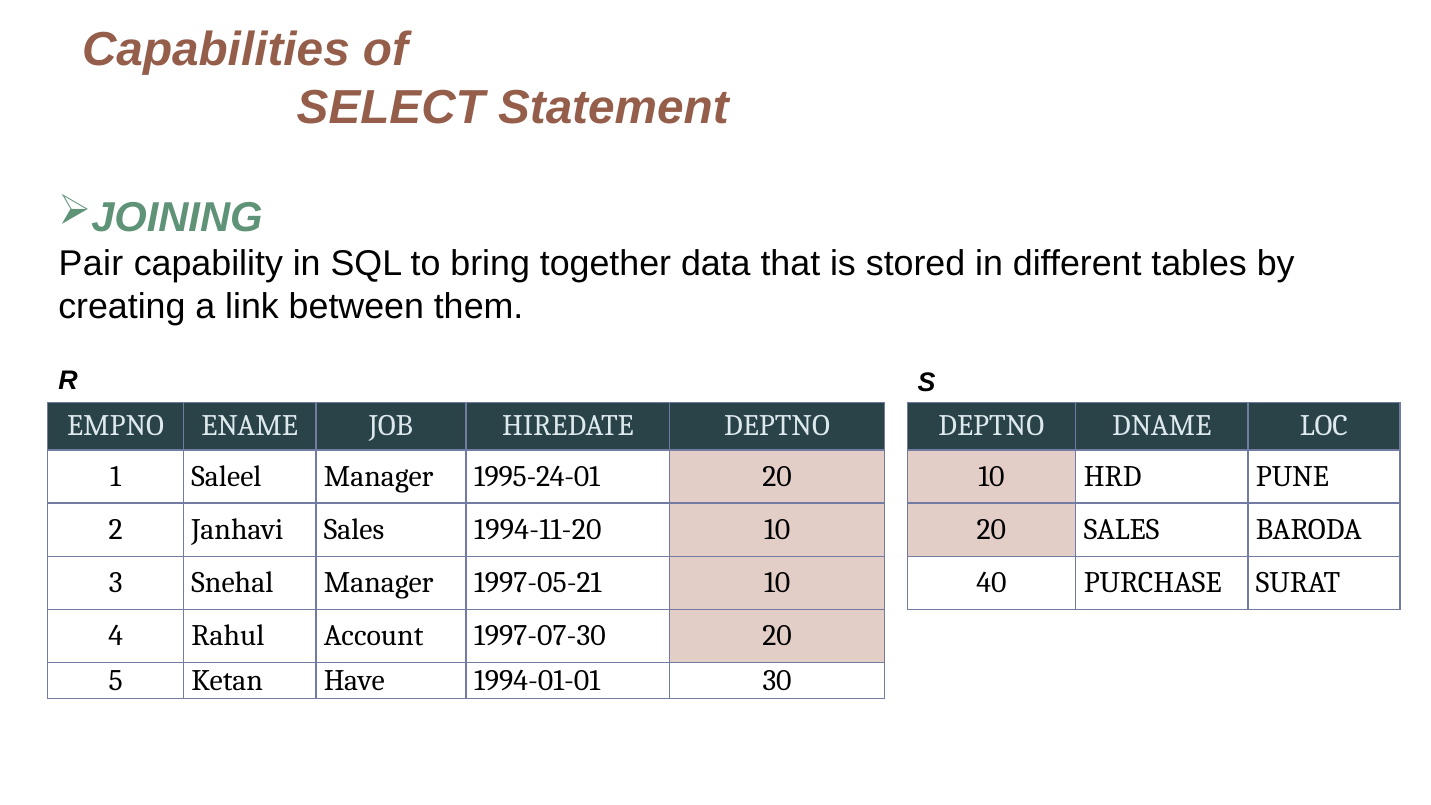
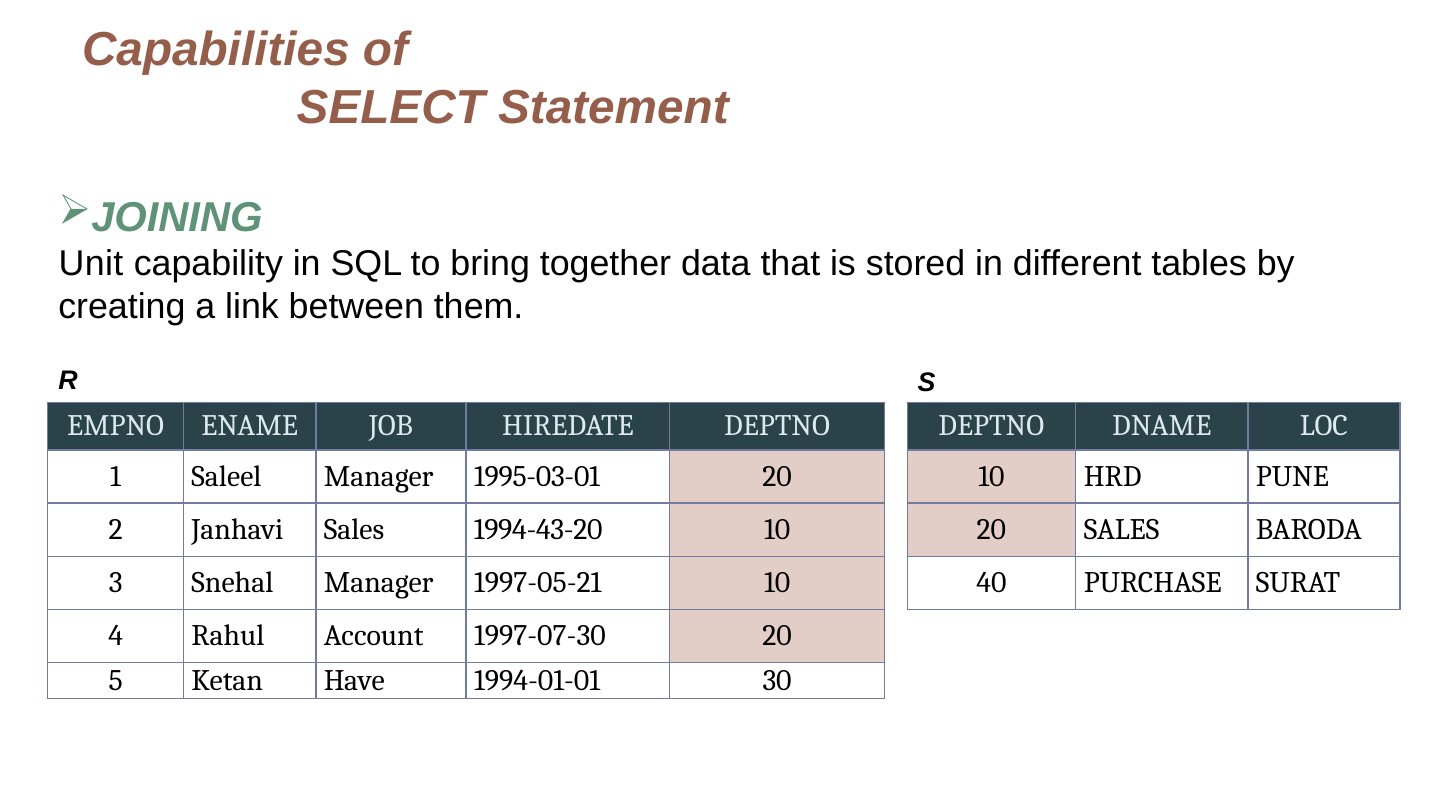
Pair: Pair -> Unit (91, 264)
1995-24-01: 1995-24-01 -> 1995-03-01 (537, 476)
1994-11-20: 1994-11-20 -> 1994-43-20 (538, 529)
